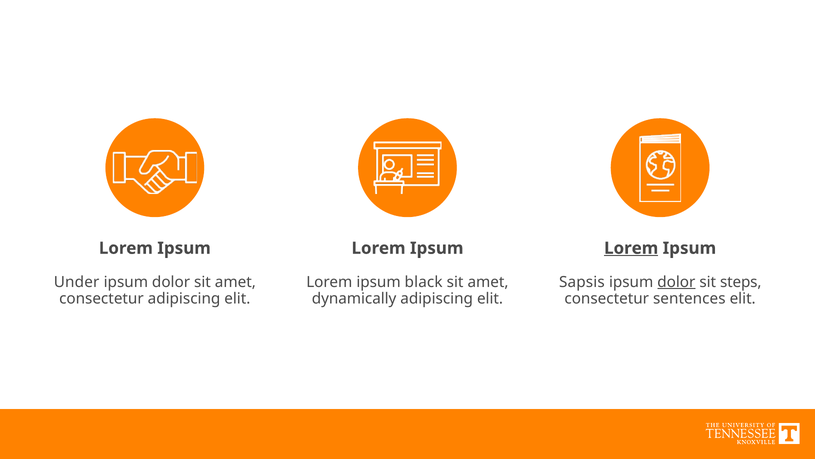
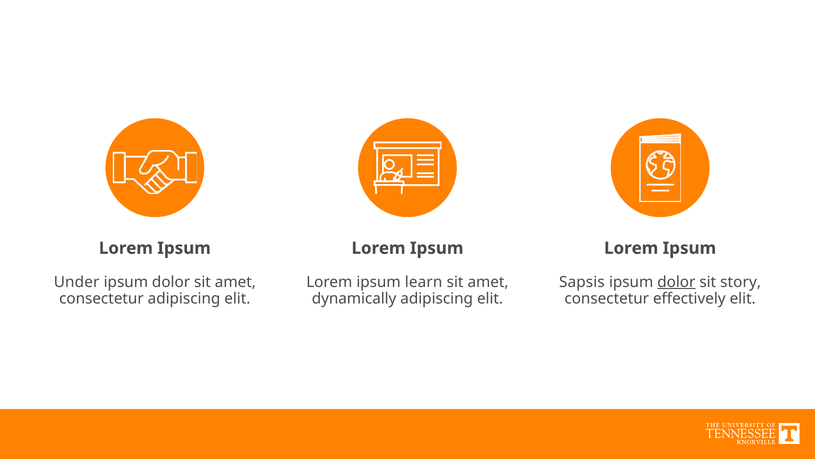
Lorem underline: present -> none (631, 248)
black: black -> learn (424, 282)
steps: steps -> story (741, 282)
sentences: sentences -> effectively (689, 298)
